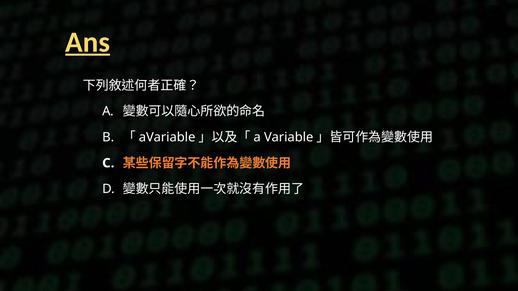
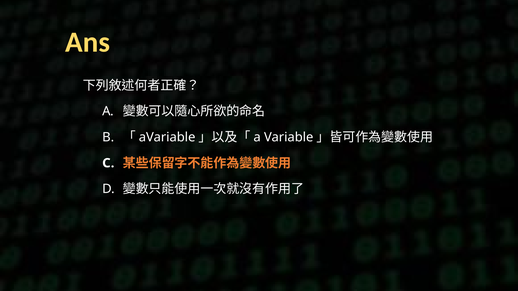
Ans underline: present -> none (88, 42)
